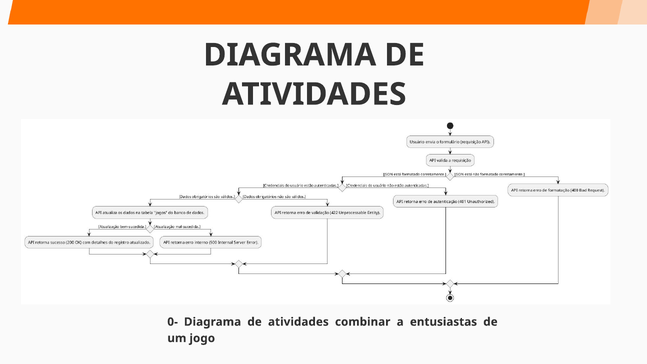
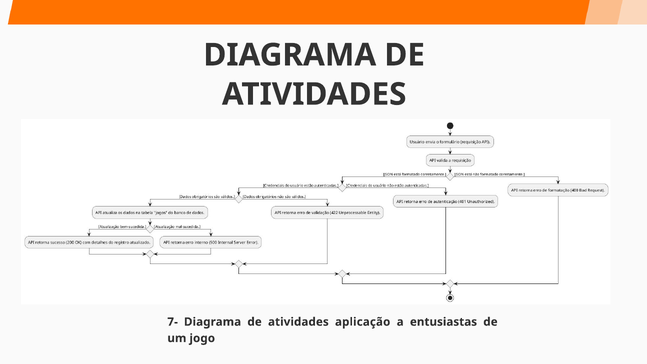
0-: 0- -> 7- (173, 322)
combinar: combinar -> aplicação (363, 322)
